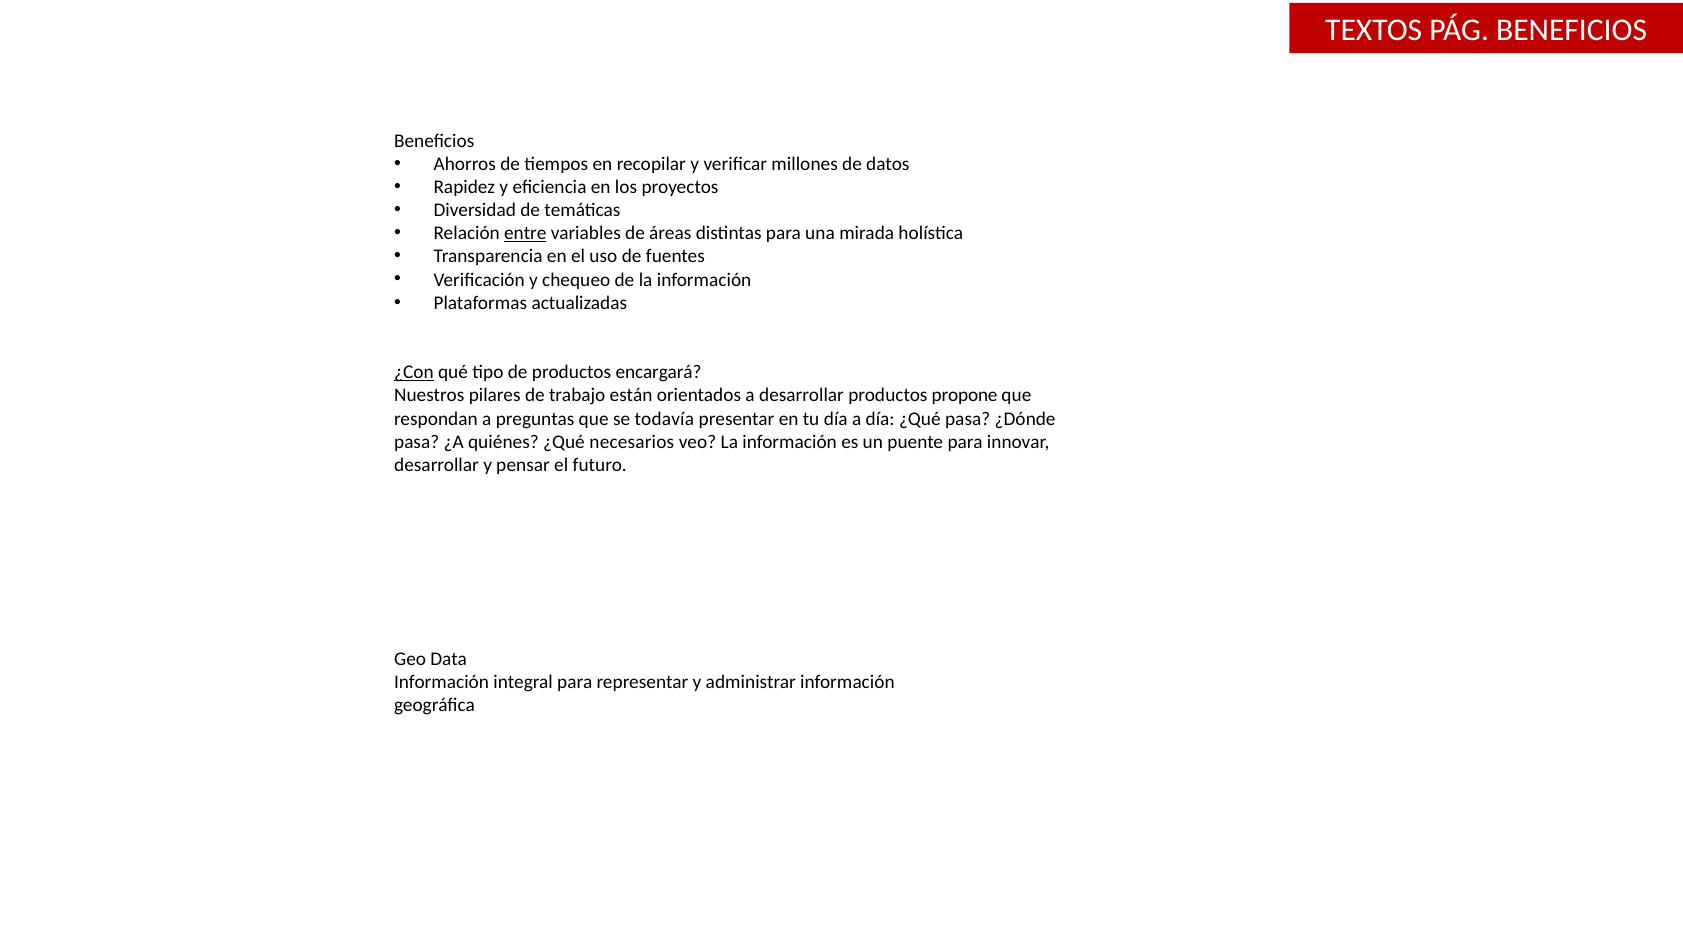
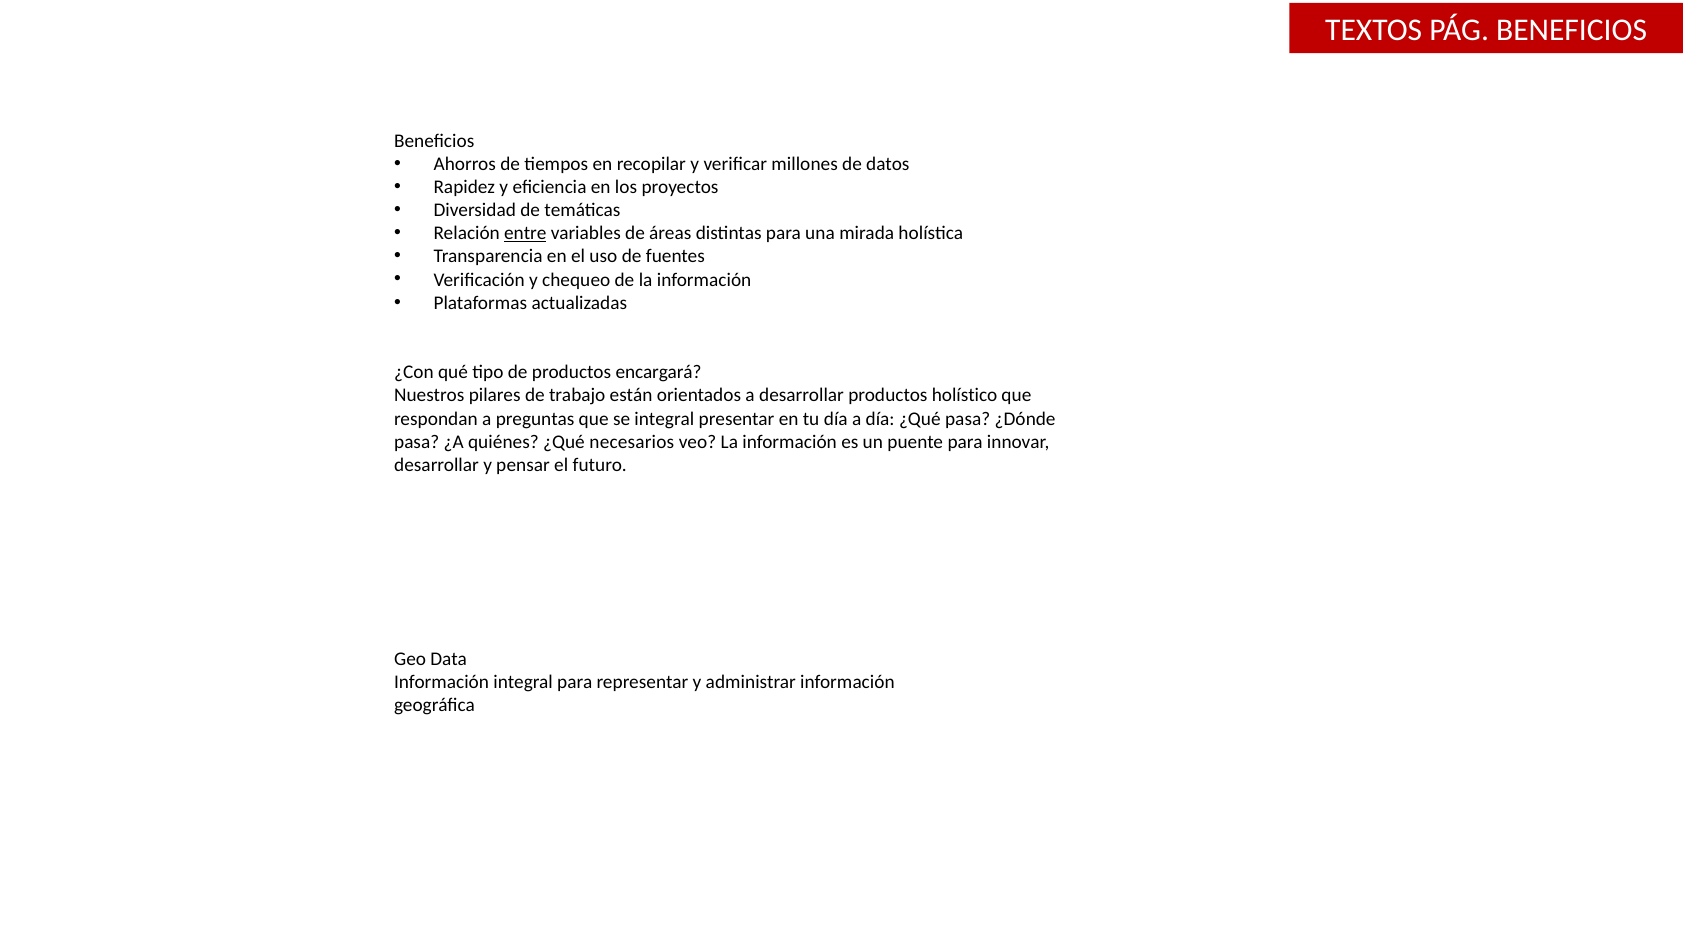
¿Con underline: present -> none (414, 372)
propone: propone -> holístico (965, 395)
se todavía: todavía -> integral (664, 419)
